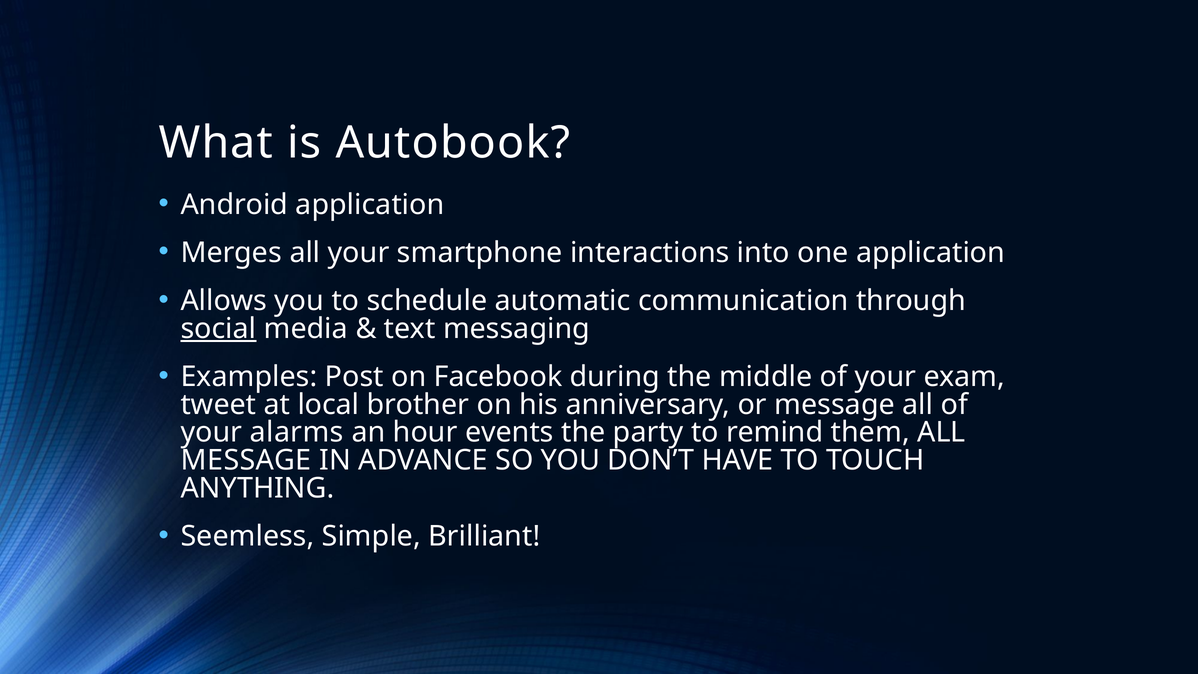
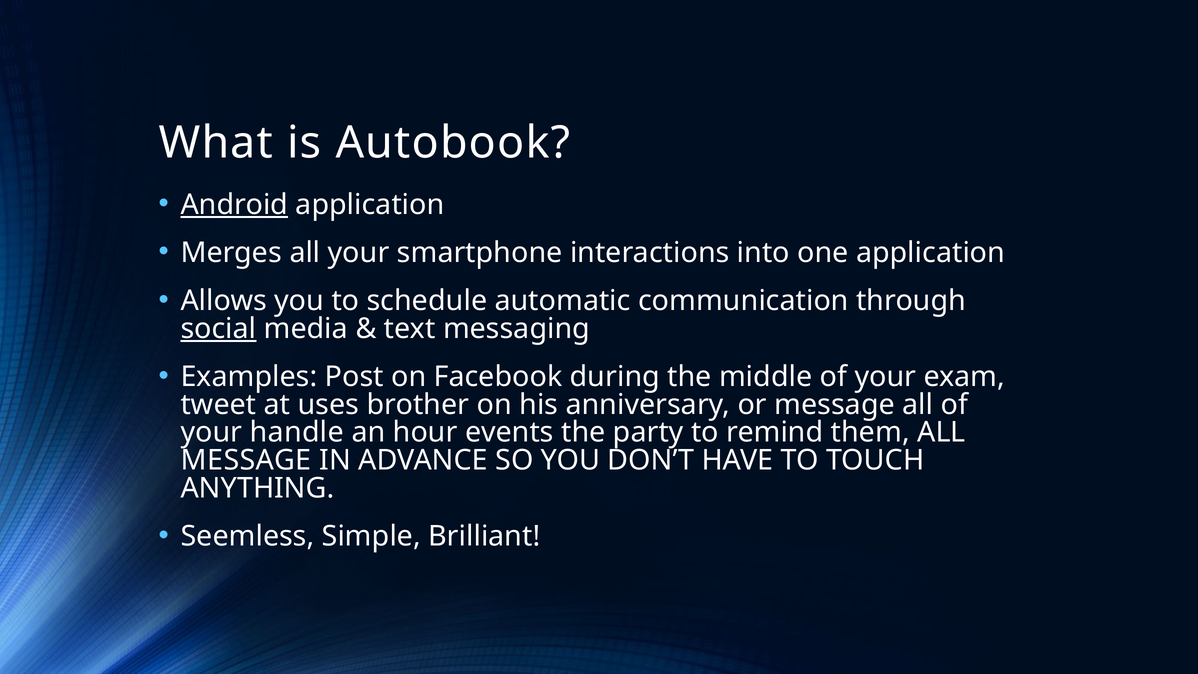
Android underline: none -> present (234, 205)
local: local -> uses (328, 405)
alarms: alarms -> handle (297, 433)
